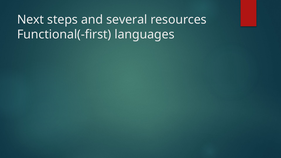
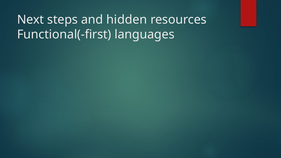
several: several -> hidden (127, 20)
